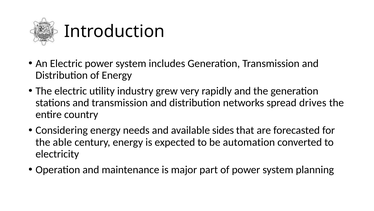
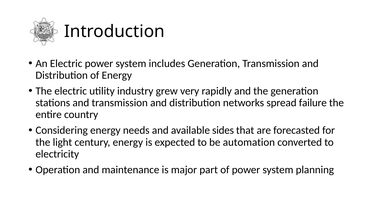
drives: drives -> failure (313, 102)
able: able -> light (62, 142)
